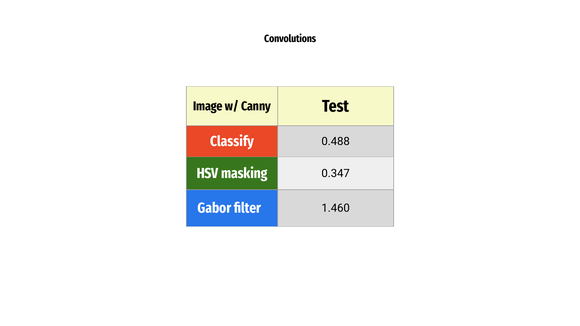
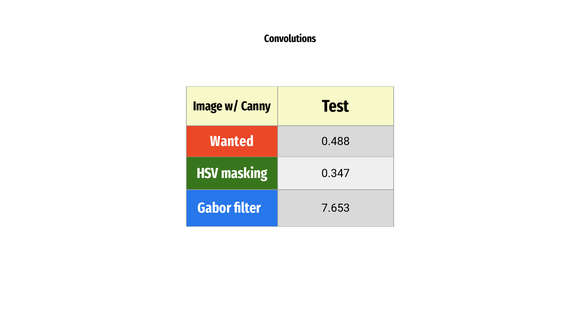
Classify: Classify -> Wanted (232, 141)
1.460: 1.460 -> 7.653 (336, 208)
